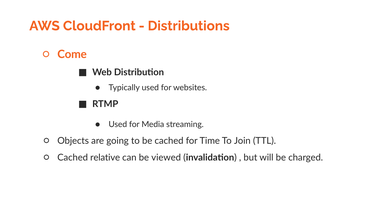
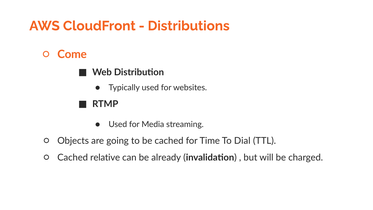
Join: Join -> Dial (242, 141)
viewed: viewed -> already (166, 157)
